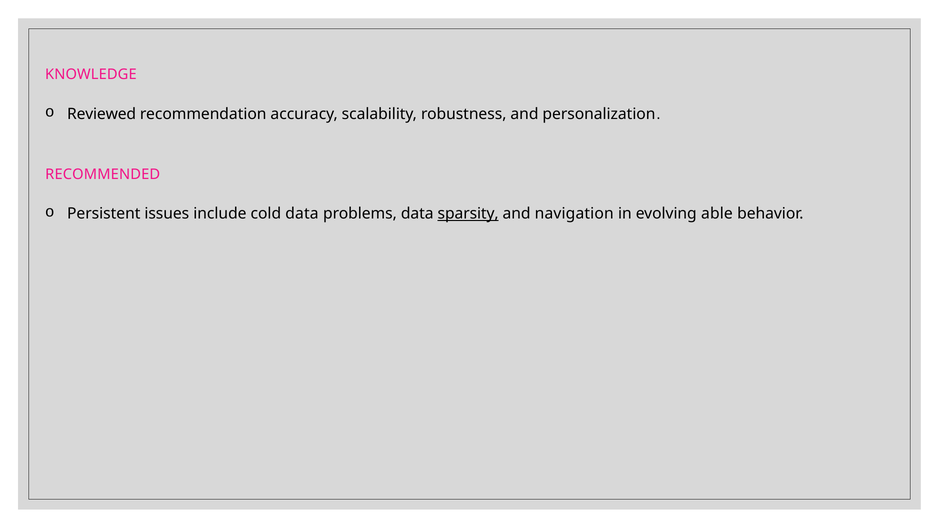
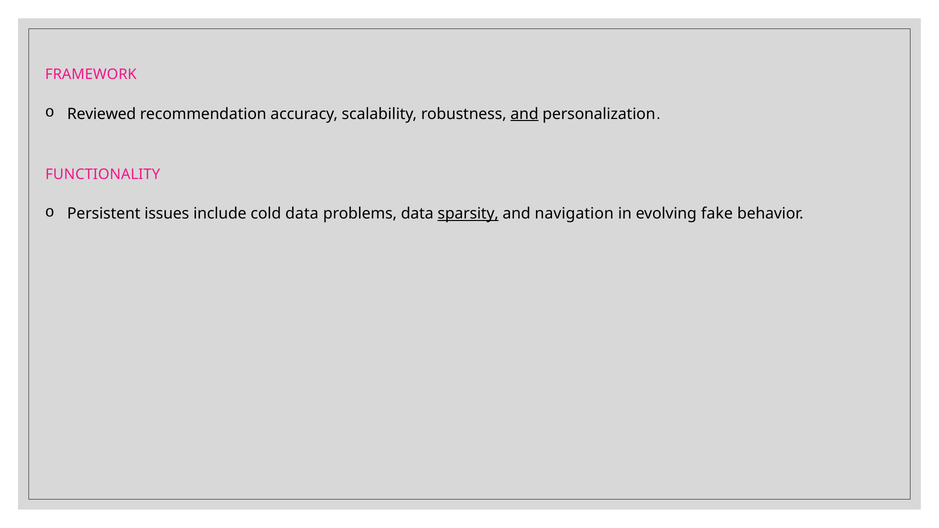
KNOWLEDGE: KNOWLEDGE -> FRAMEWORK (91, 75)
and underline: none -> present (524, 114)
RECOMMENDED: RECOMMENDED -> FUNCTIONALITY (103, 174)
able: able -> fake (717, 214)
